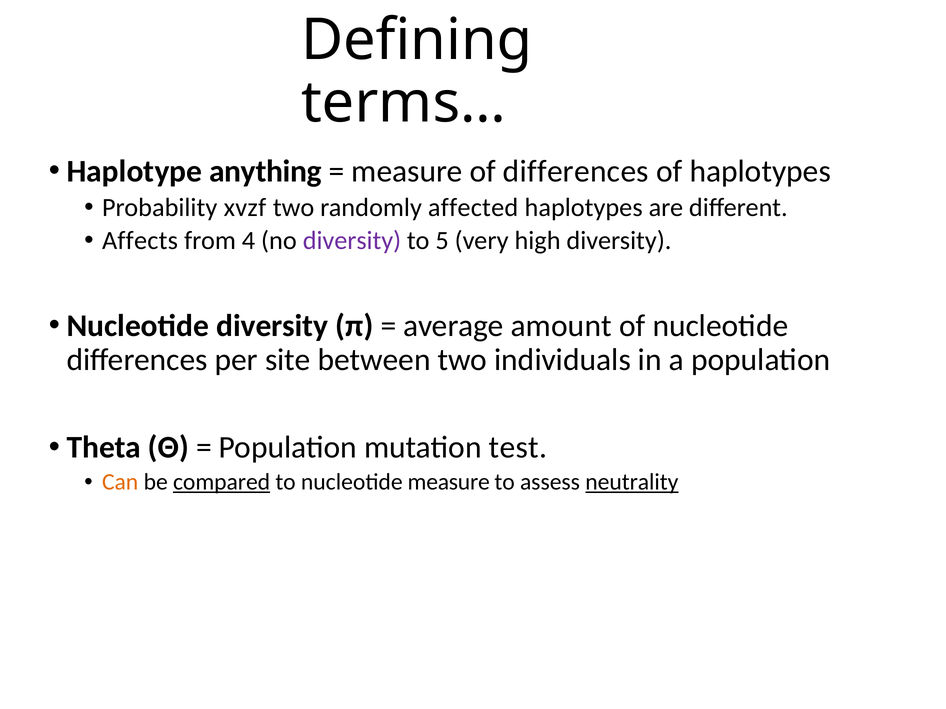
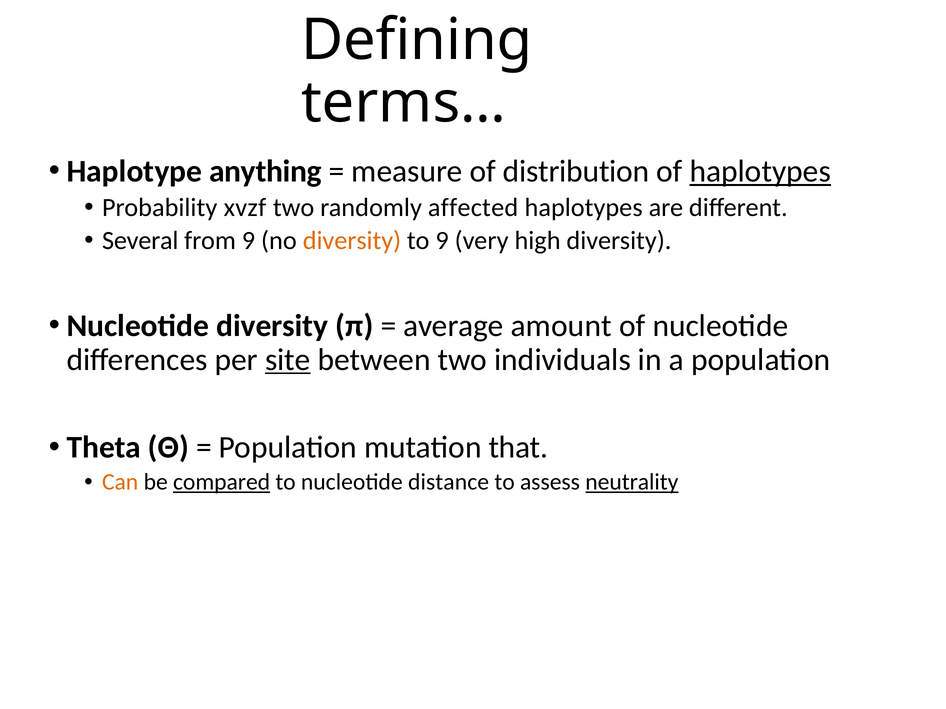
of differences: differences -> distribution (576, 171)
haplotypes underline: none -> present (760, 171)
Affects: Affects -> Several (140, 241)
from 4: 4 -> 9 (248, 241)
diversity colour: purple -> orange (352, 241)
to 5: 5 -> 9 (442, 241)
site underline: none -> present (288, 360)
test: test -> that (518, 448)
nucleotide measure: measure -> distance (449, 482)
